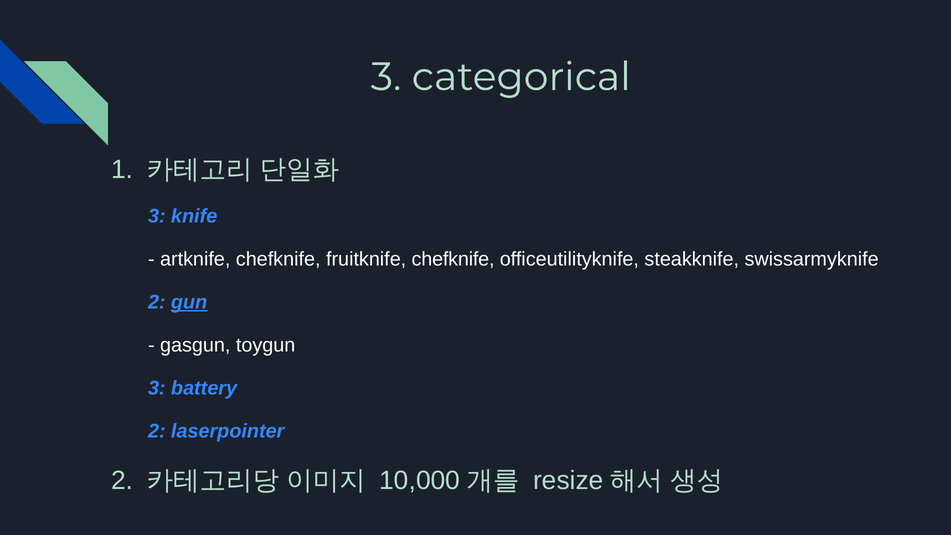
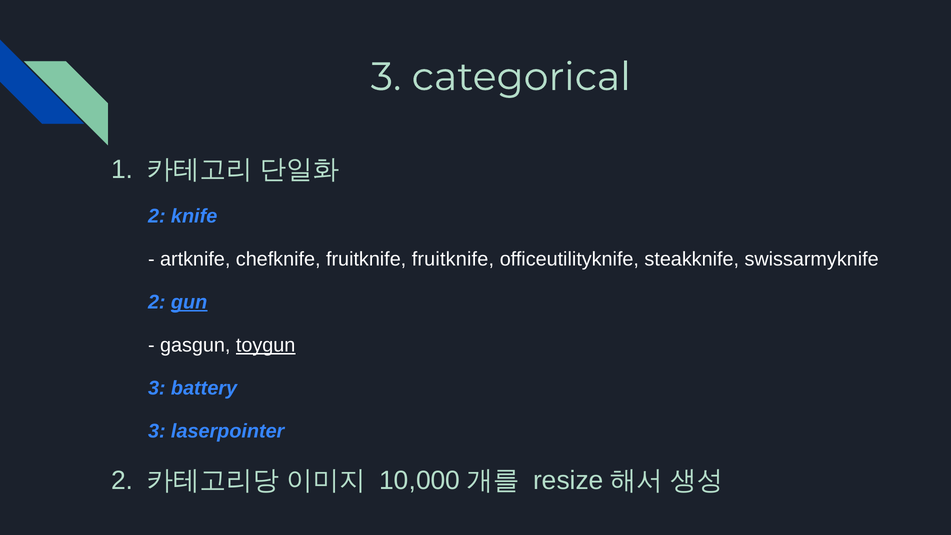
3: 3 -> 2 (157, 216)
fruitknife chefknife: chefknife -> fruitknife (453, 259)
toygun underline: none -> present (266, 345)
2: 2 -> 3 (157, 431)
